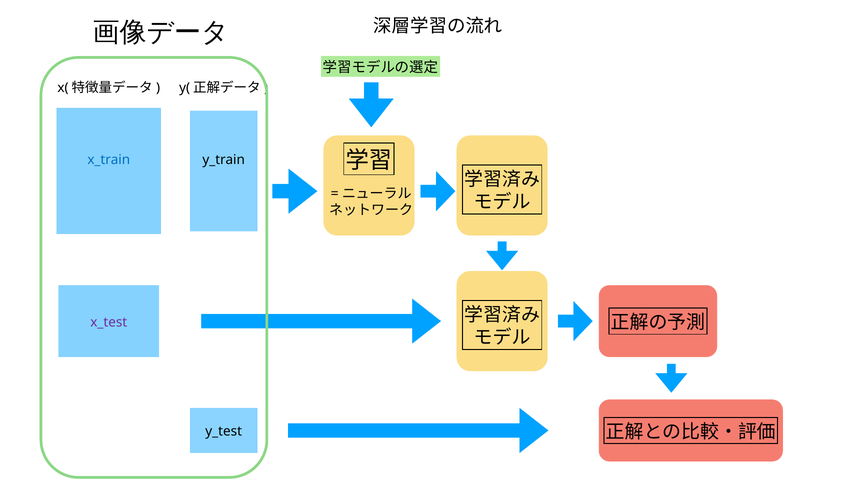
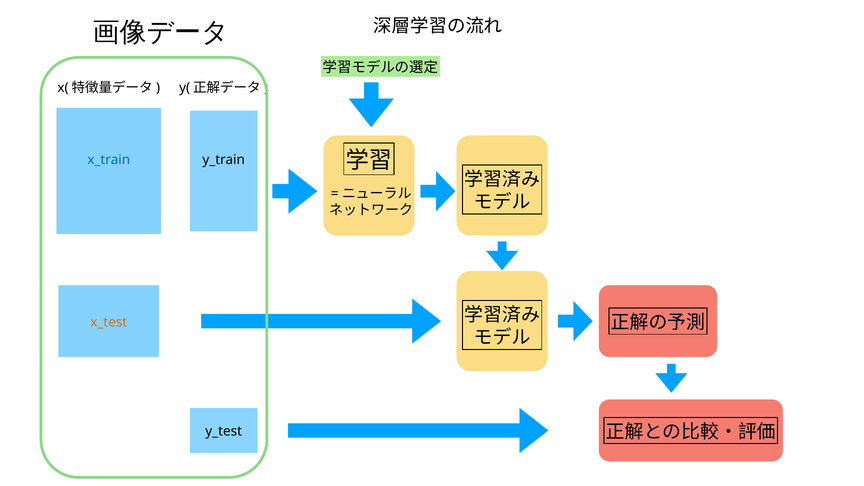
x_test colour: purple -> orange (109, 322)
